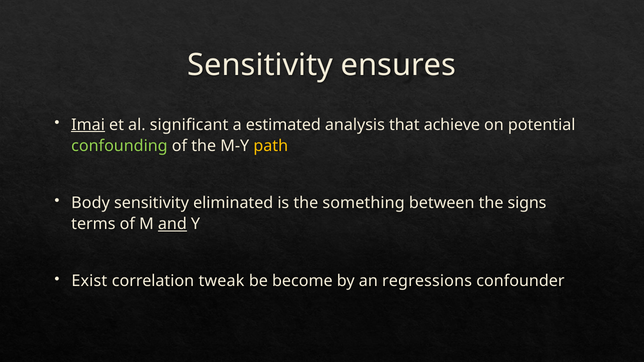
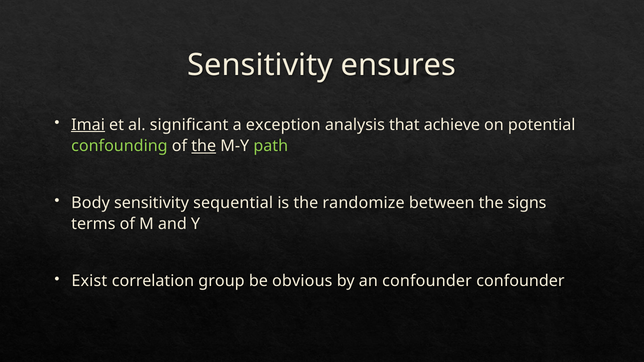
estimated: estimated -> exception (283, 125)
the underline: none -> present (204, 146)
path colour: yellow -> light green (271, 146)
eliminated: eliminated -> sequential (233, 203)
something: something -> randomize (364, 203)
and underline: present -> none (172, 224)
tweak: tweak -> group (222, 281)
become: become -> obvious (302, 281)
an regressions: regressions -> confounder (427, 281)
